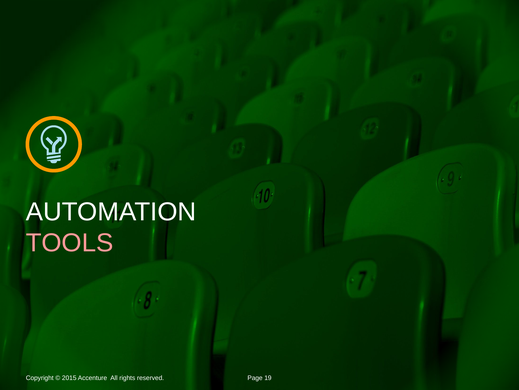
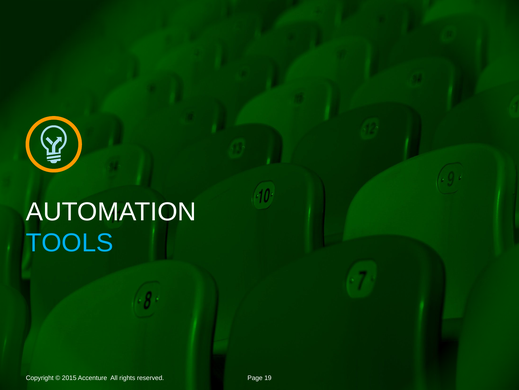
TOOLS colour: pink -> light blue (70, 243)
